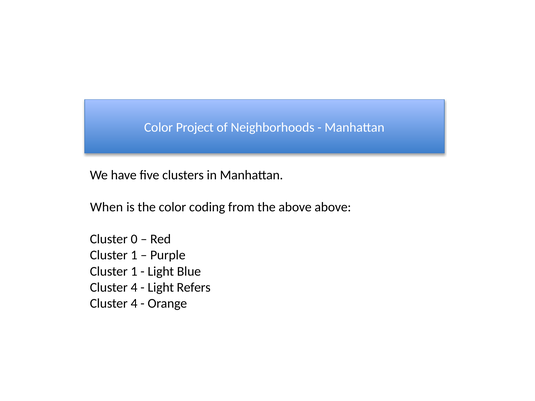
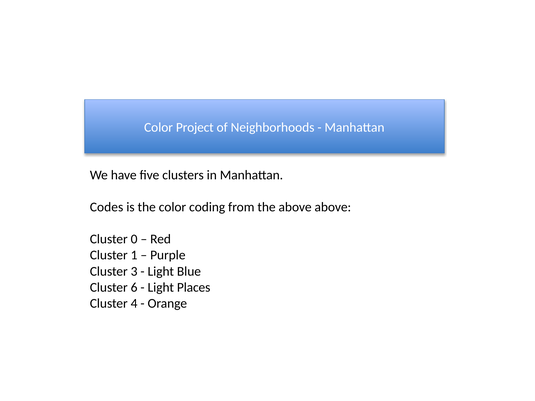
When: When -> Codes (107, 207)
1: 1 -> 3 (134, 271)
4: 4 -> 6 (134, 287)
Refers: Refers -> Places (194, 287)
